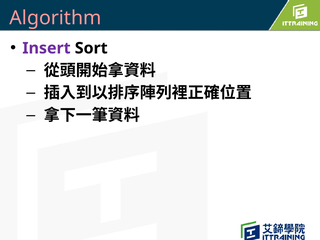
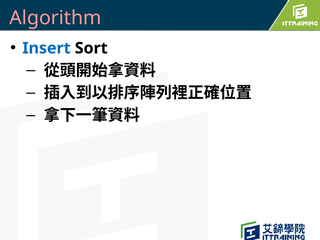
Insert colour: purple -> blue (46, 48)
